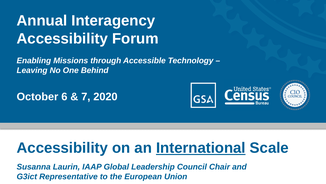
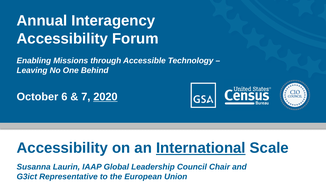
2020 underline: none -> present (105, 97)
